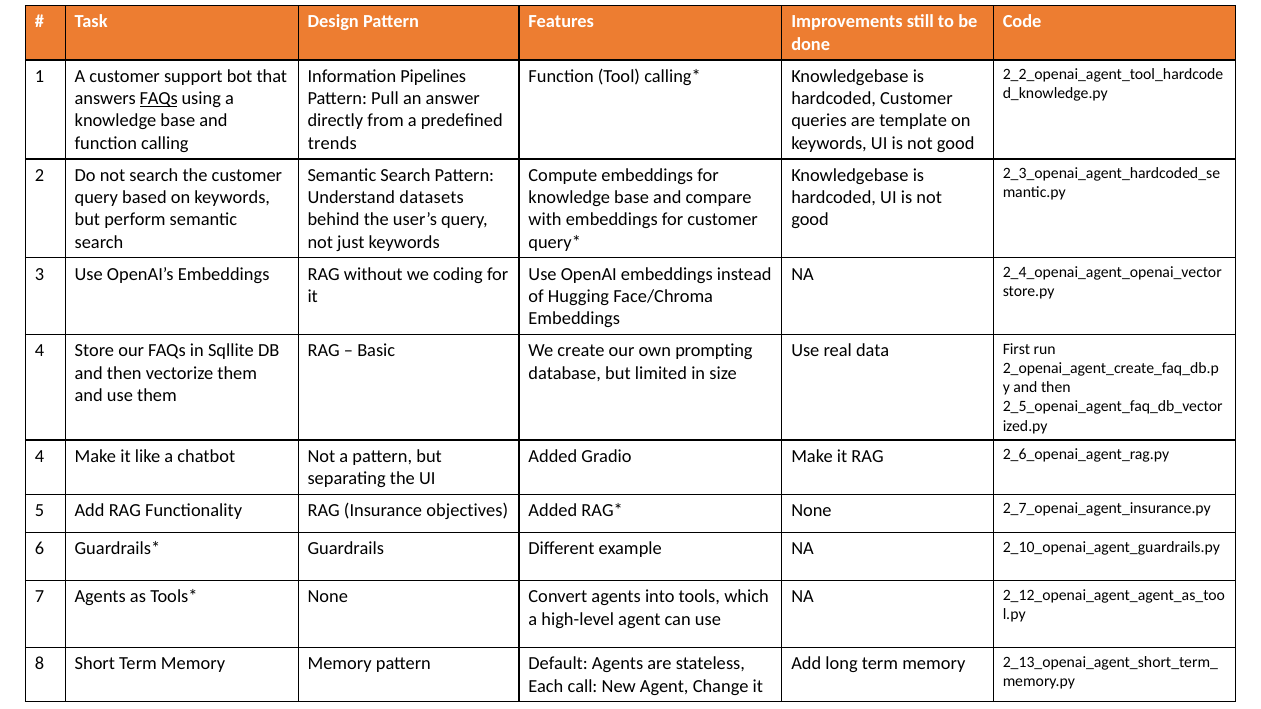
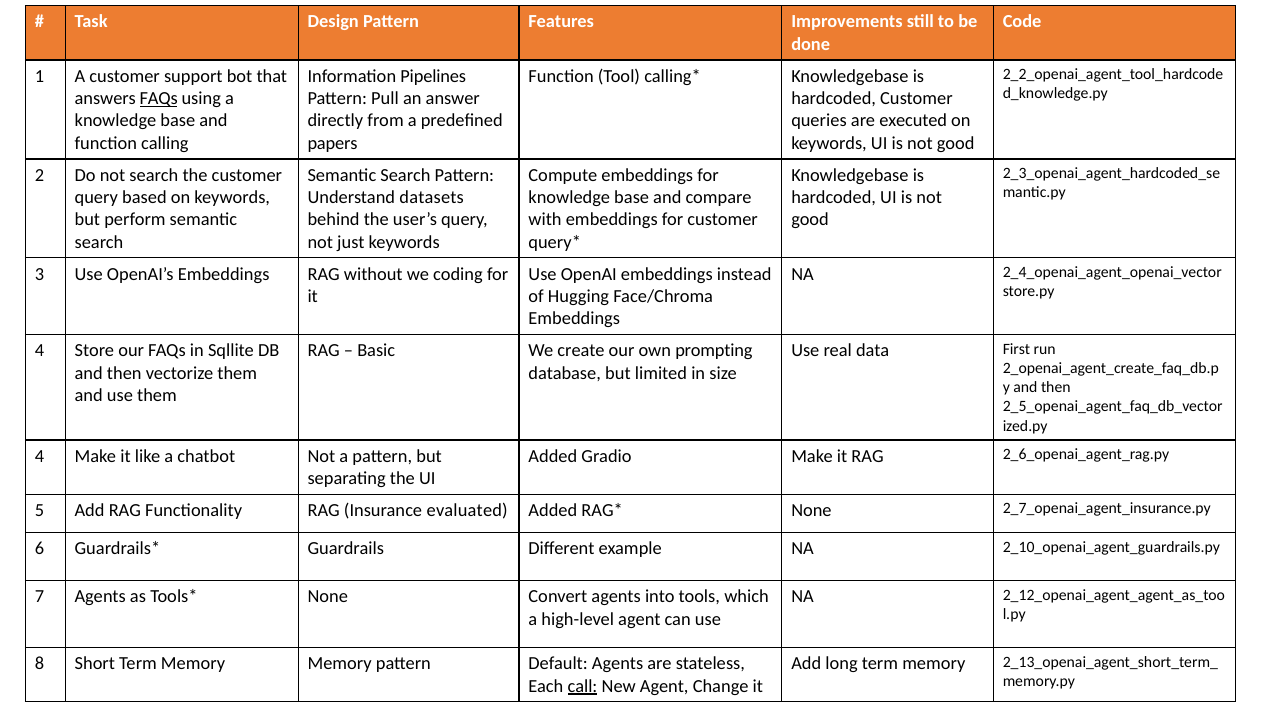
template: template -> executed (913, 121)
trends: trends -> papers (332, 143)
objectives: objectives -> evaluated (467, 511)
call underline: none -> present (582, 686)
